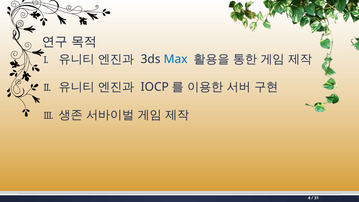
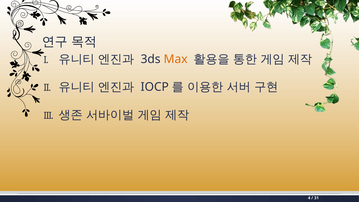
Max colour: blue -> orange (176, 59)
